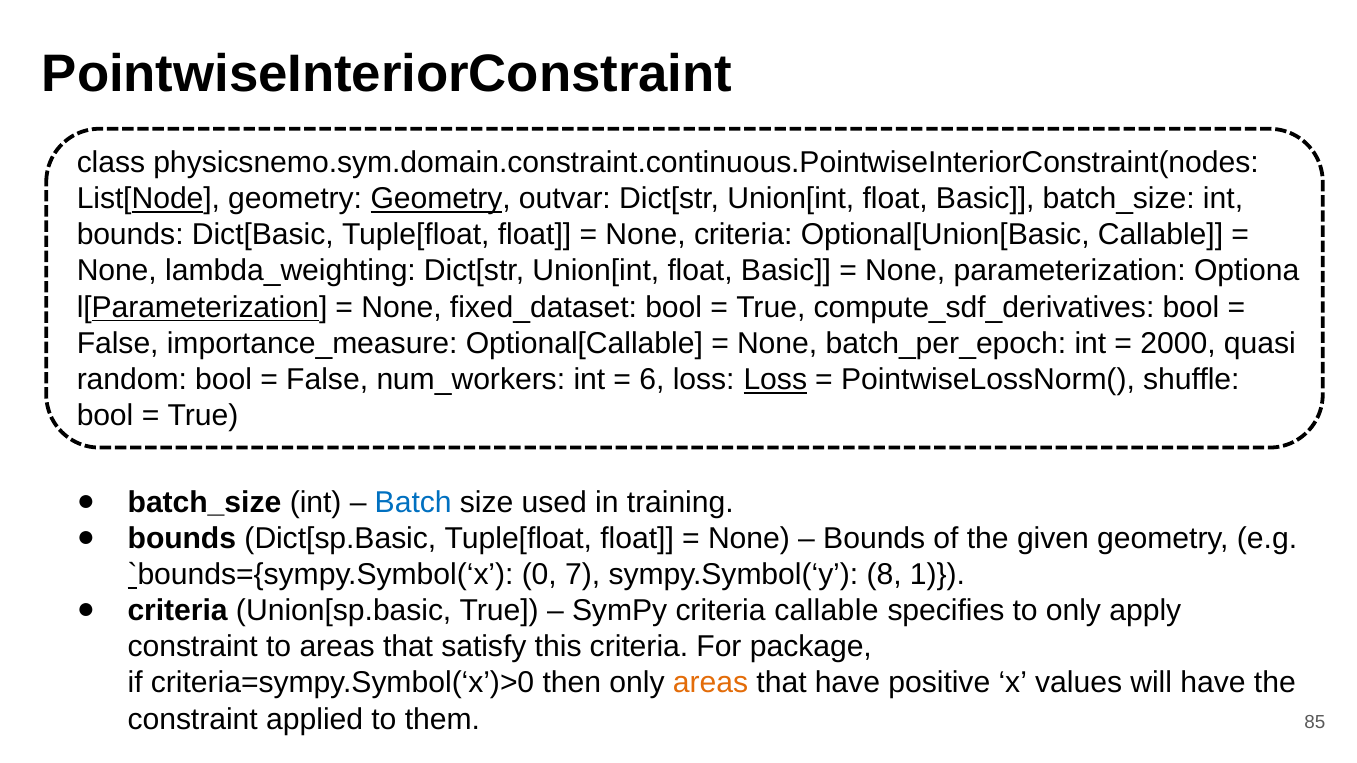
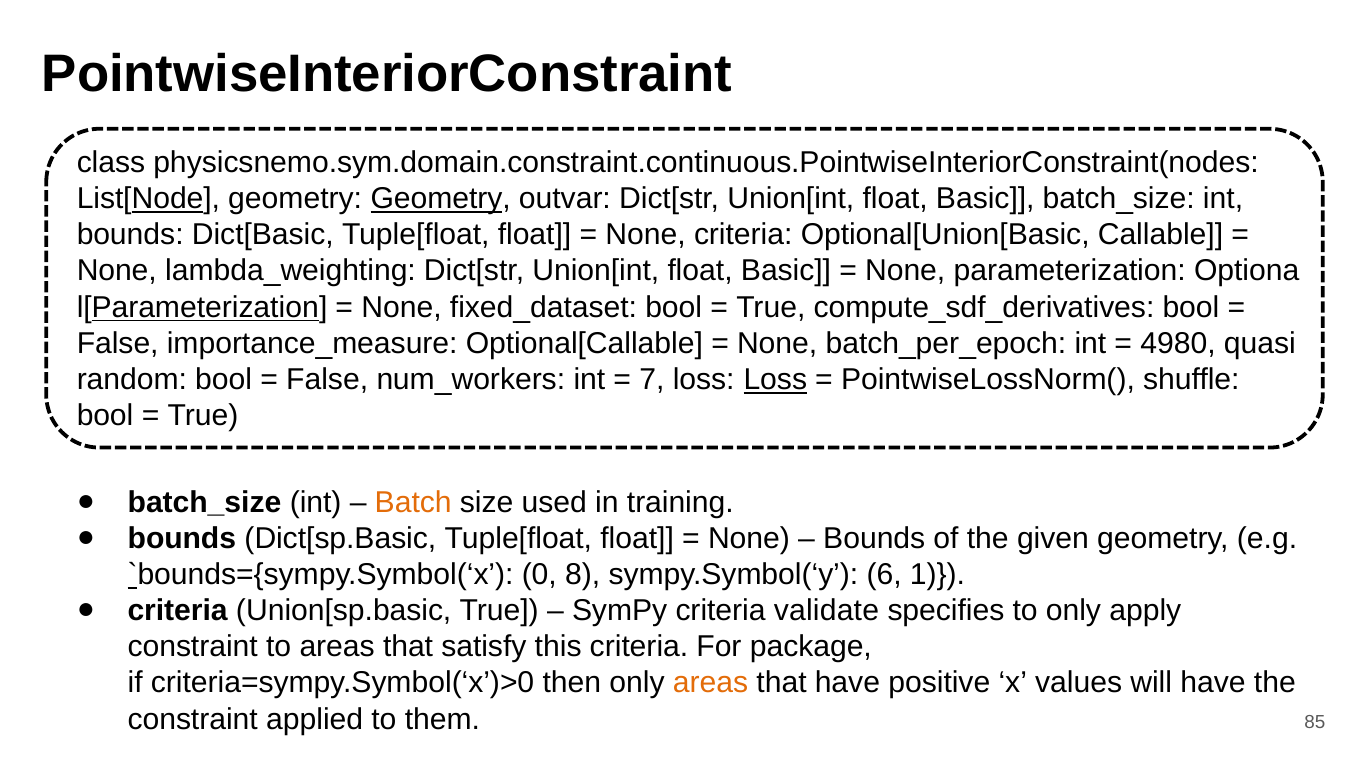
2000: 2000 -> 4980 (1178, 343)
6: 6 -> 7 (652, 380)
Batch colour: blue -> orange (413, 503)
7: 7 -> 8 (583, 575)
8: 8 -> 6 (884, 575)
criteria callable: callable -> validate (826, 611)
